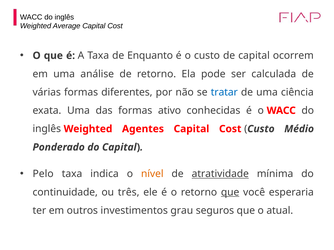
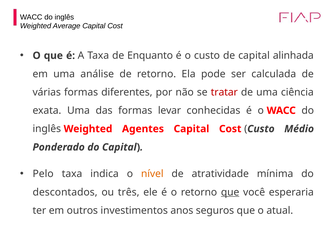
ocorrem: ocorrem -> alinhada (293, 56)
tratar colour: blue -> red (224, 92)
ativo: ativo -> levar (170, 111)
atratividade underline: present -> none (220, 174)
continuidade: continuidade -> descontados (65, 193)
grau: grau -> anos (182, 211)
